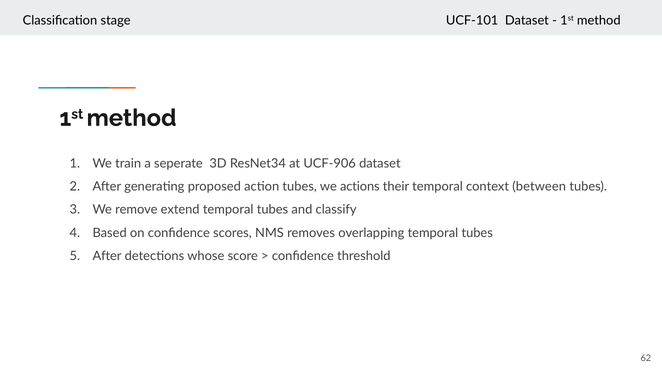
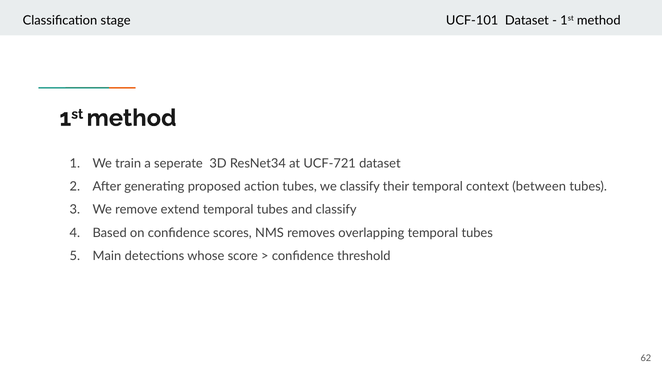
UCF-906: UCF-906 -> UCF-721 (330, 164)
we actions: actions -> classify (360, 187)
After: After -> Main (107, 256)
